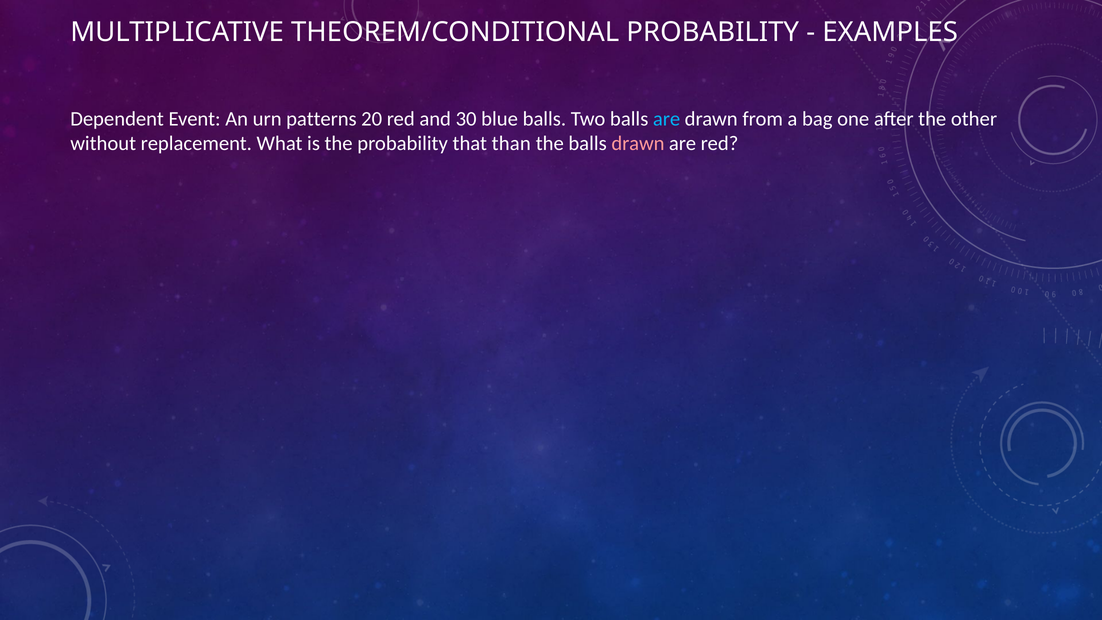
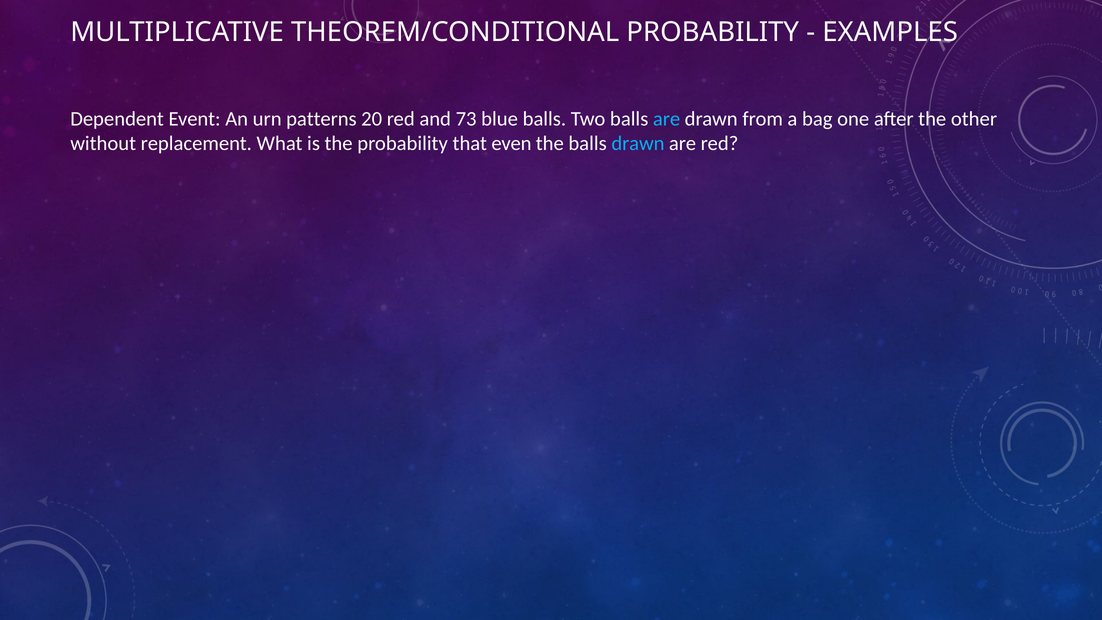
30: 30 -> 73 (466, 119)
than: than -> even (511, 144)
drawn colour: pink -> light blue (638, 144)
